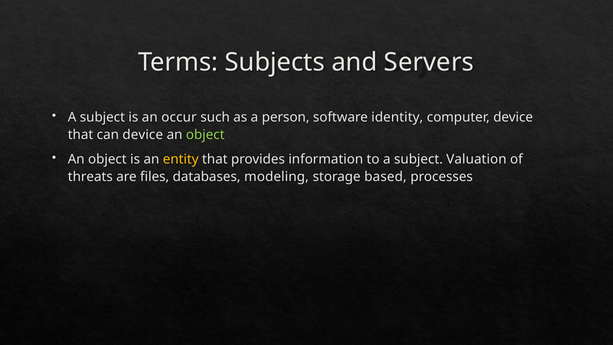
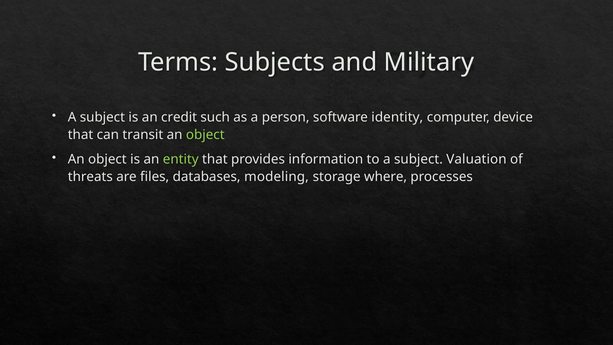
Servers: Servers -> Military (429, 62)
occur: occur -> credit (179, 117)
can device: device -> transit (143, 135)
entity colour: yellow -> light green (181, 159)
based: based -> where (386, 177)
